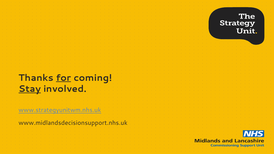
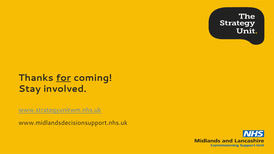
Stay underline: present -> none (30, 89)
